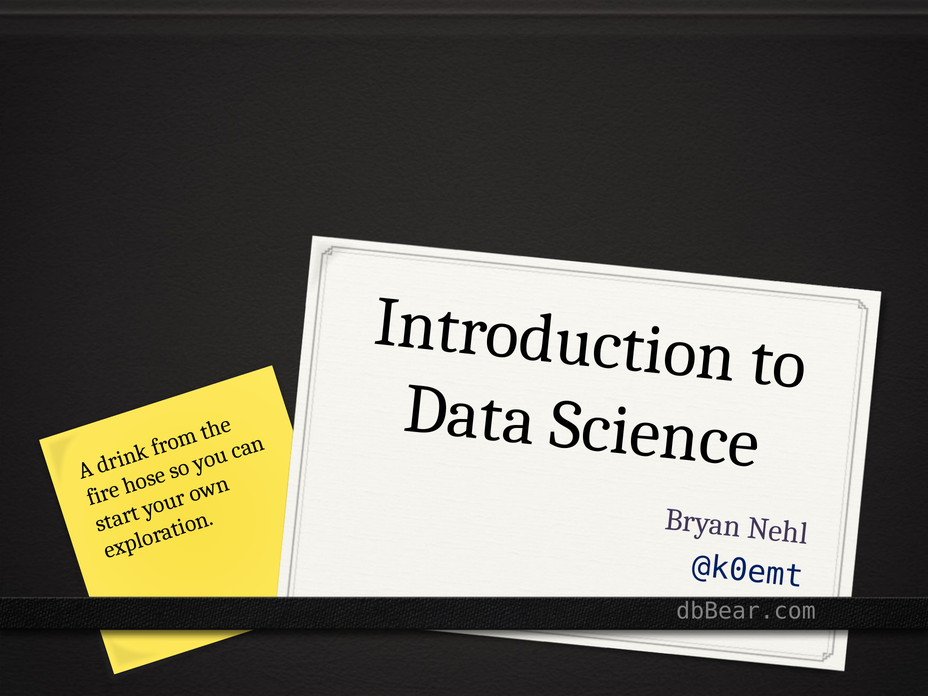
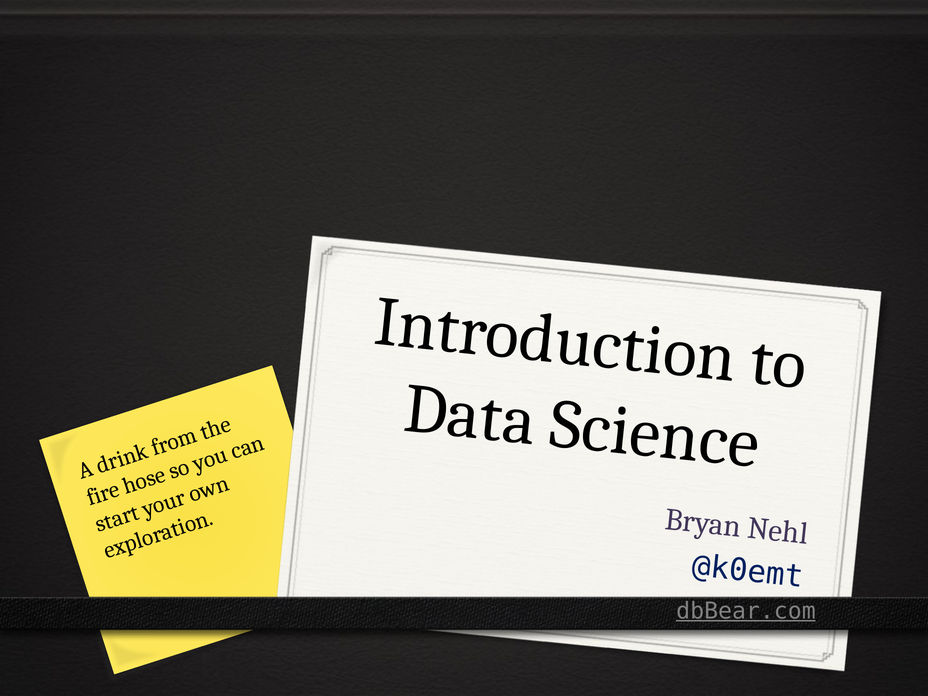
dbBear.com underline: none -> present (746, 611)
